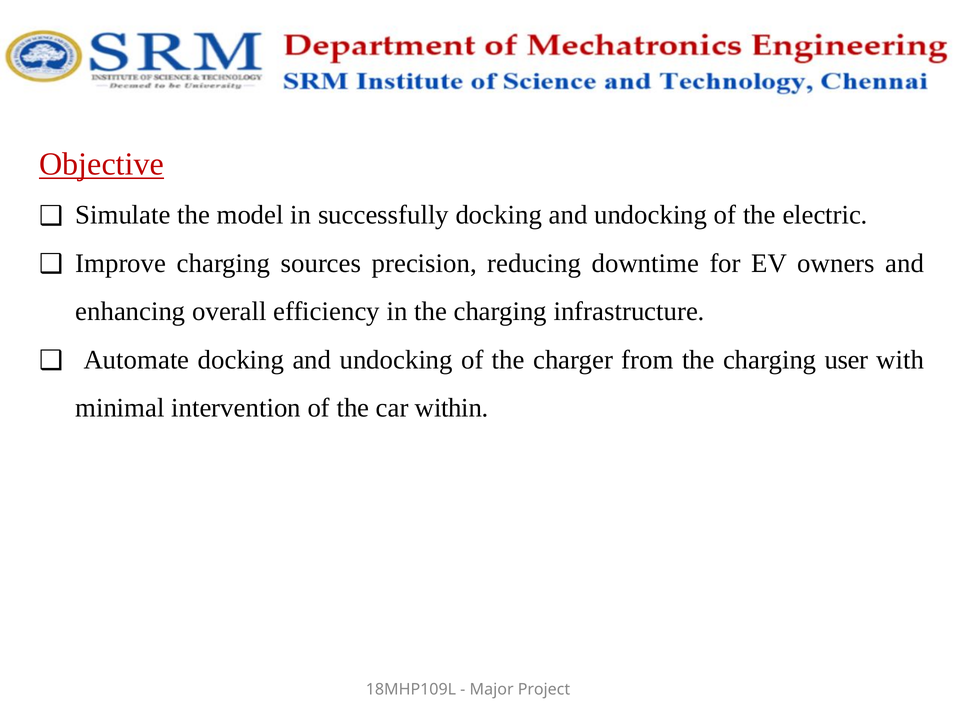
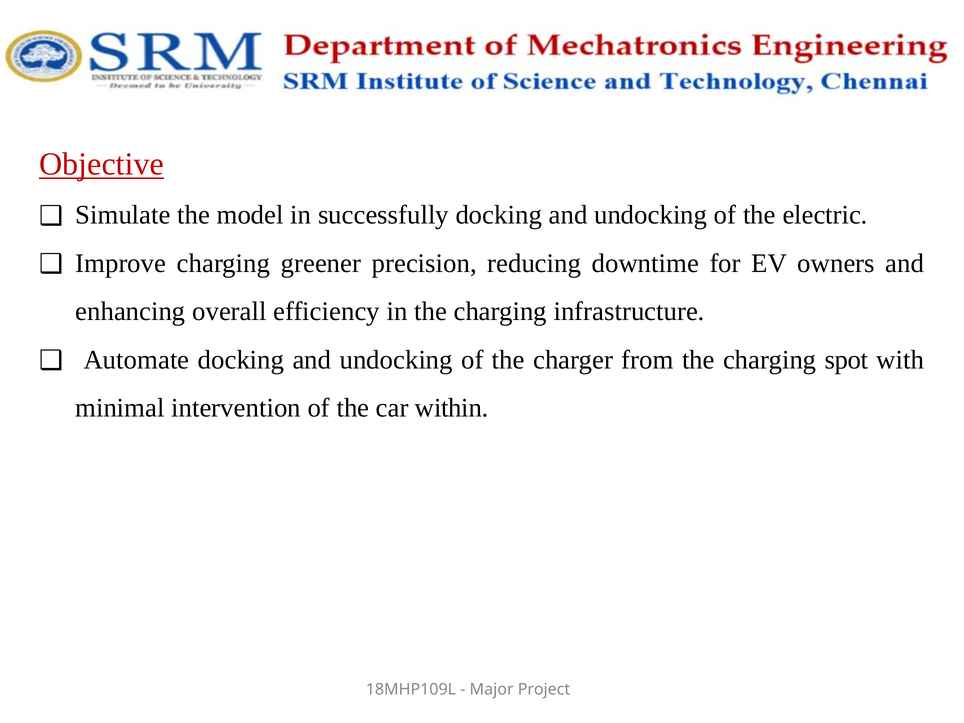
sources: sources -> greener (321, 263)
user: user -> spot (846, 360)
